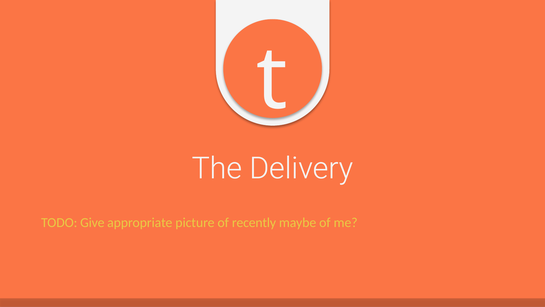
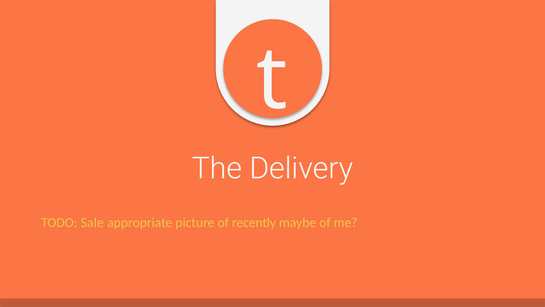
Give: Give -> Sale (92, 222)
